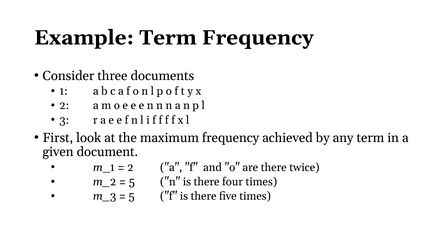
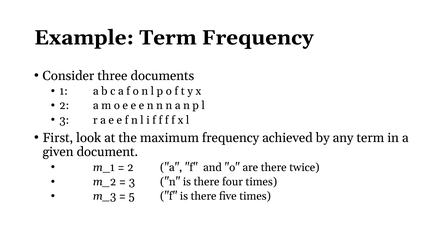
5: 5 -> 3 (132, 182)
